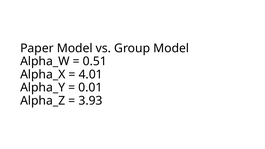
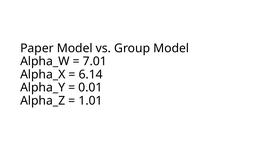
0.51: 0.51 -> 7.01 (95, 61)
4.01: 4.01 -> 6.14 (91, 74)
3.93: 3.93 -> 1.01 (91, 101)
